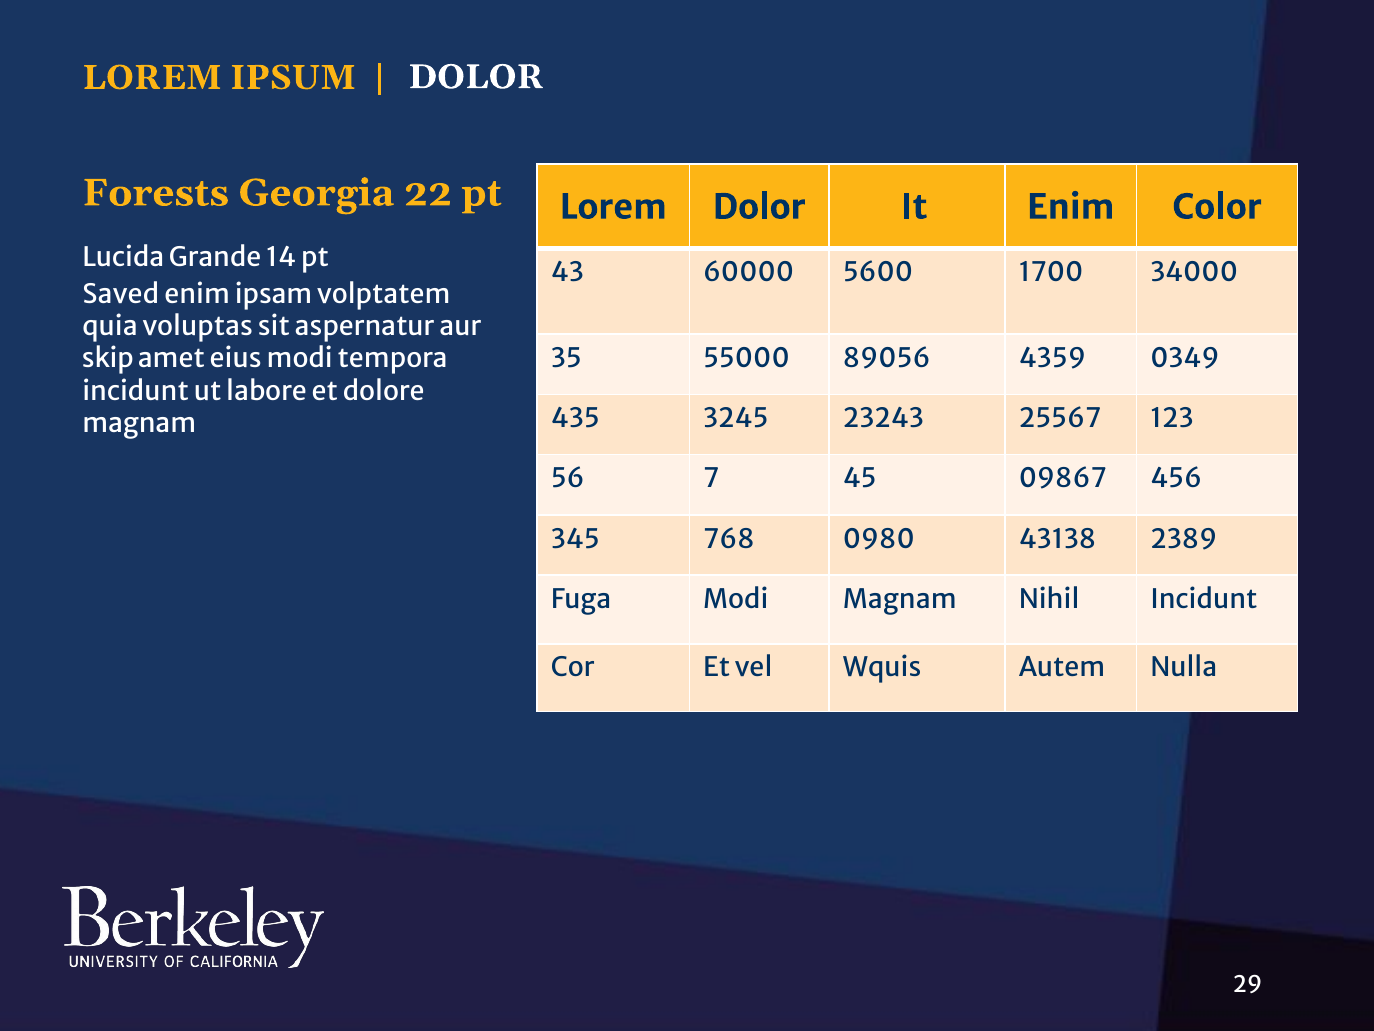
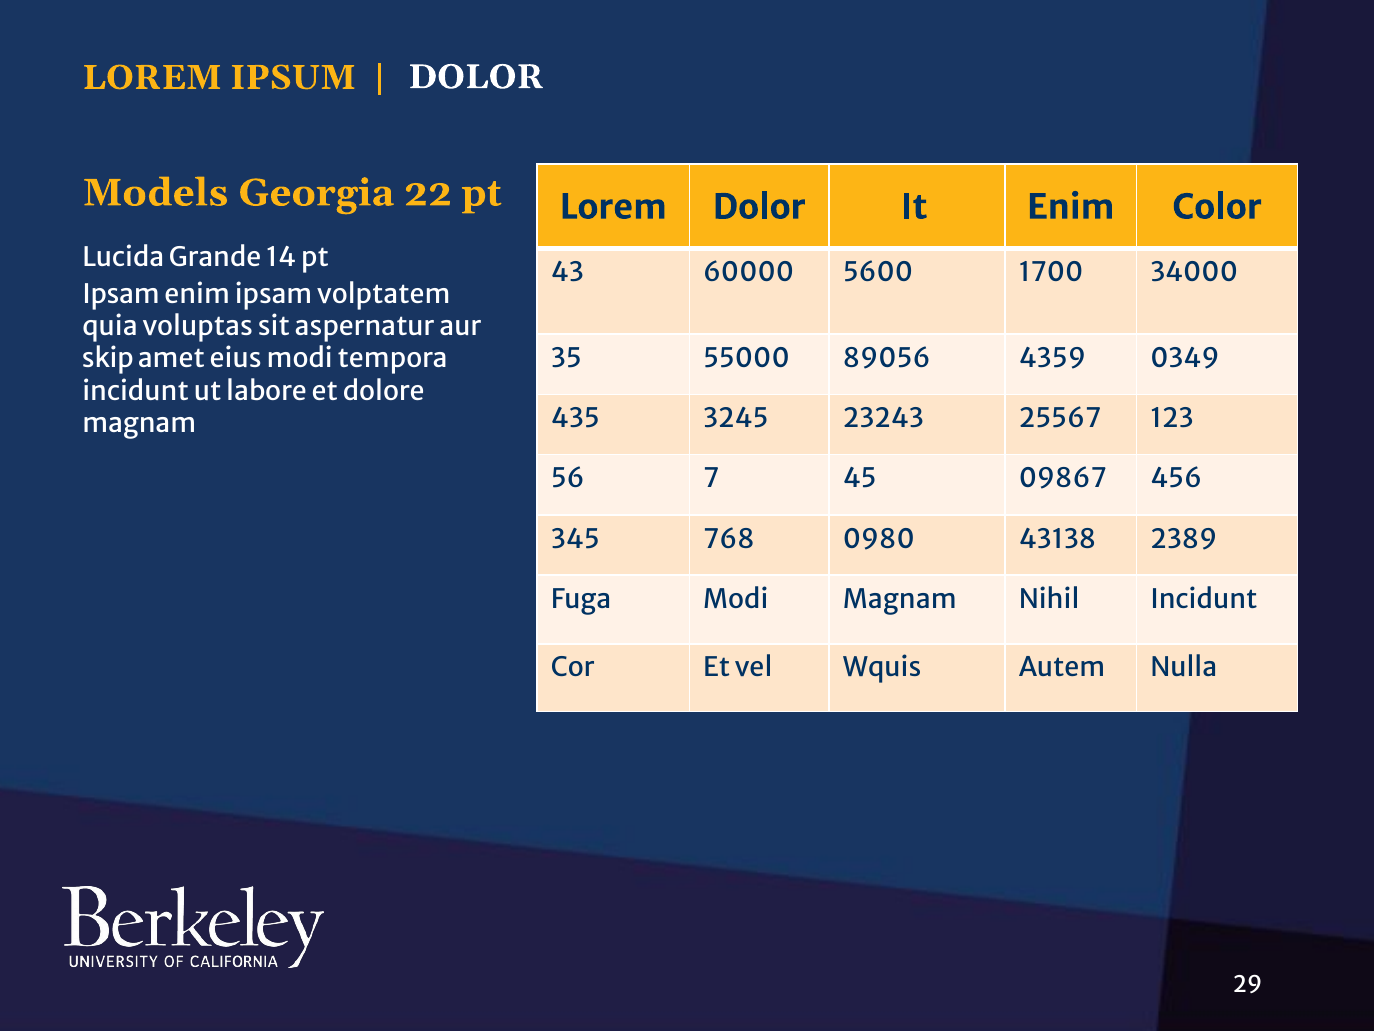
Forests: Forests -> Models (156, 193)
Saved: Saved -> Ipsam (121, 295)
